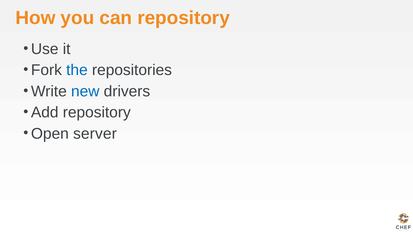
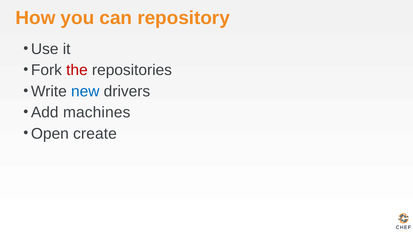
the colour: blue -> red (77, 70)
Add repository: repository -> machines (97, 113)
server: server -> create (95, 134)
